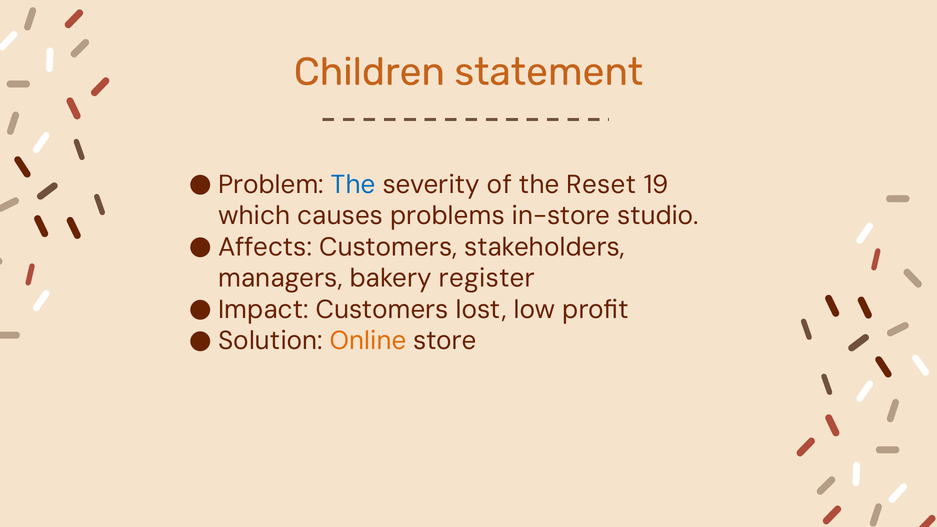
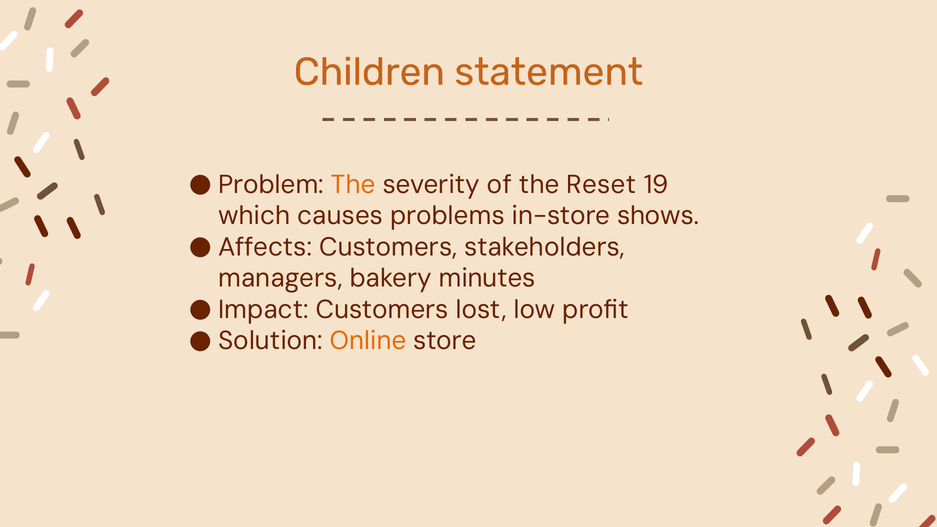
The colour: blue -> orange (353, 185)
studio: studio -> shows (658, 216)
register: register -> minutes (487, 278)
